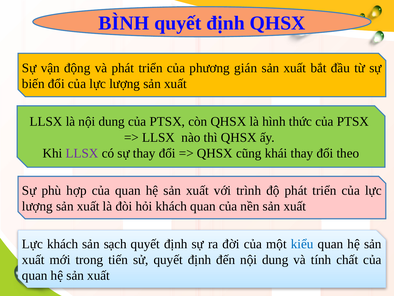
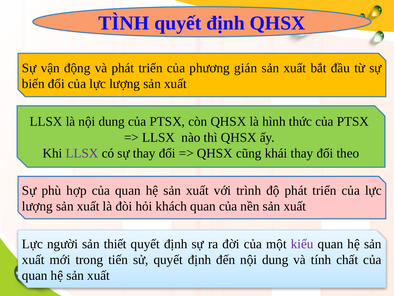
BÌNH: BÌNH -> TÌNH (124, 23)
Lực khách: khách -> người (63, 244)
sạch: sạch -> thiết (115, 244)
kiểu colour: blue -> purple (302, 244)
